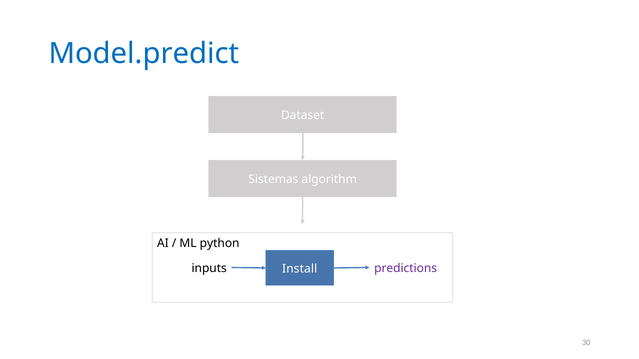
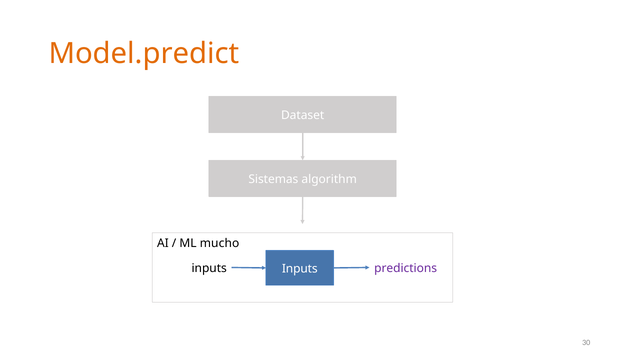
Model.predict colour: blue -> orange (144, 54)
python: python -> mucho (220, 244)
Install: Install -> Inputs (300, 269)
